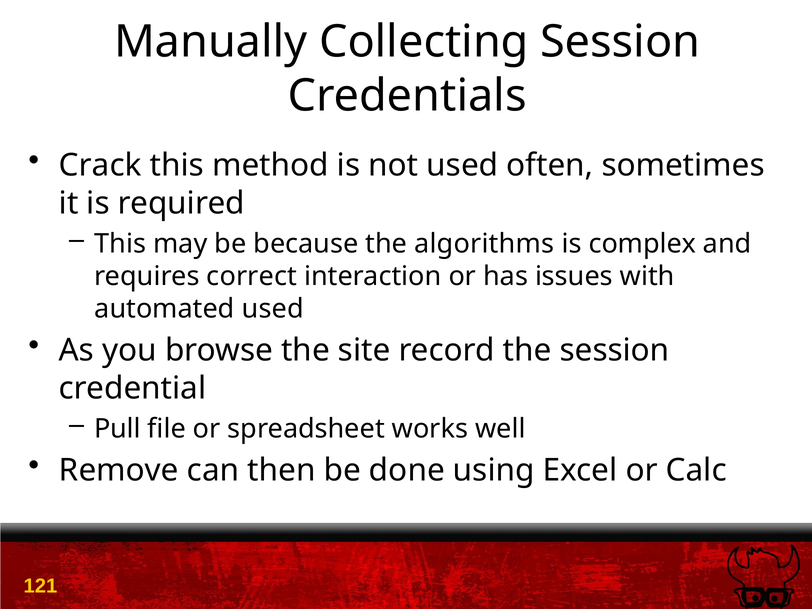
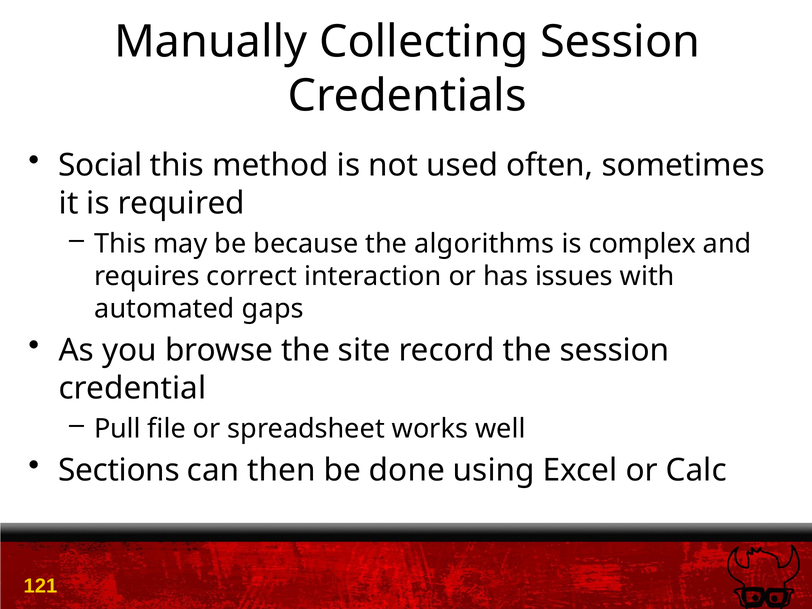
Crack: Crack -> Social (100, 165)
automated used: used -> gaps (273, 309)
Remove: Remove -> Sections (119, 470)
